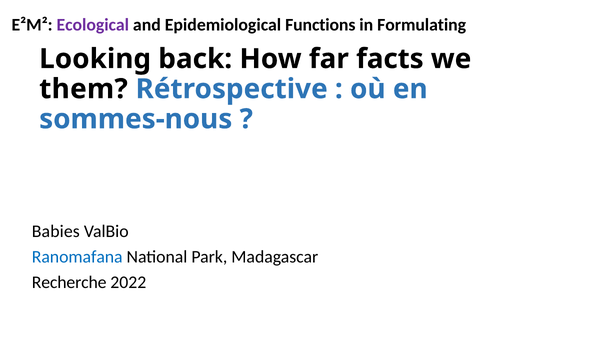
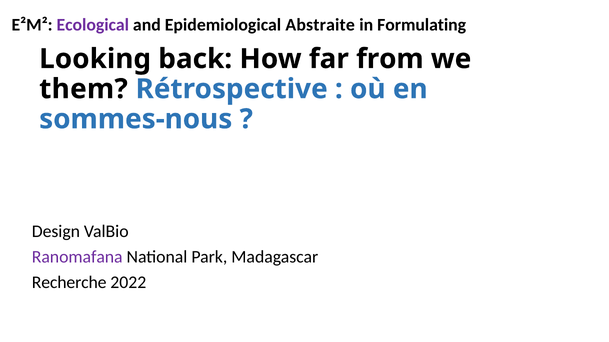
Functions: Functions -> Abstraite (320, 25)
facts: facts -> from (390, 59)
Babies: Babies -> Design (56, 232)
Ranomafana colour: blue -> purple (77, 257)
